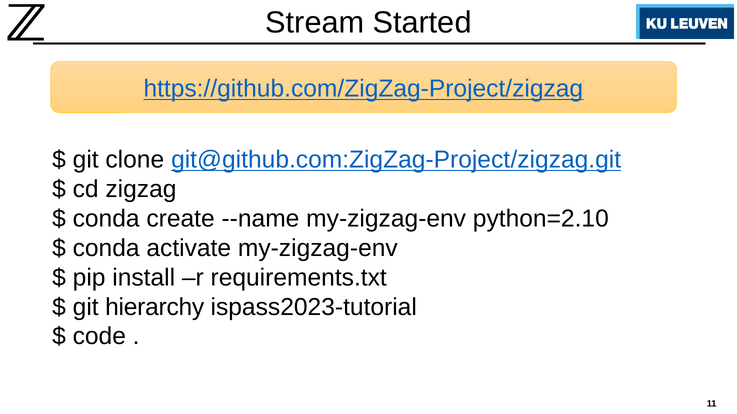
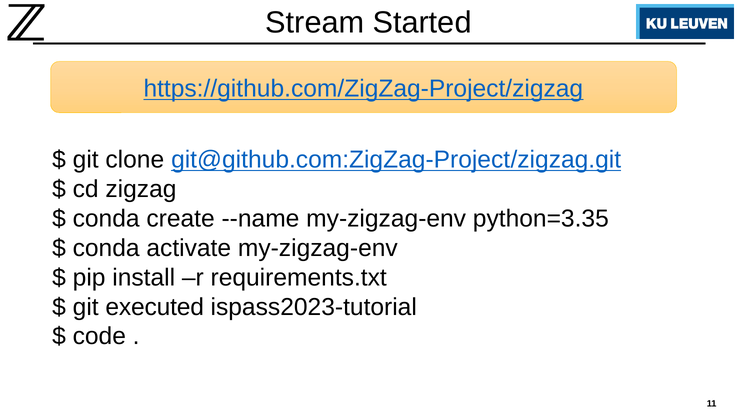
python=2.10: python=2.10 -> python=3.35 (541, 219)
hierarchy: hierarchy -> executed (155, 307)
